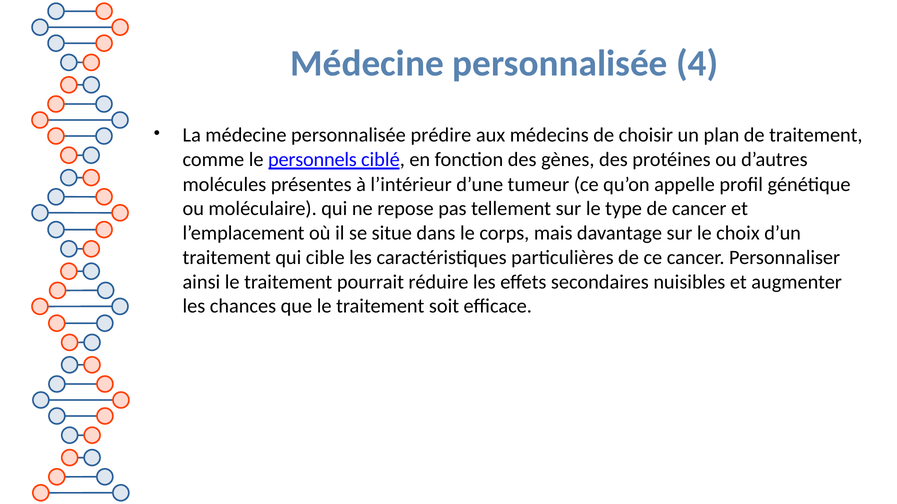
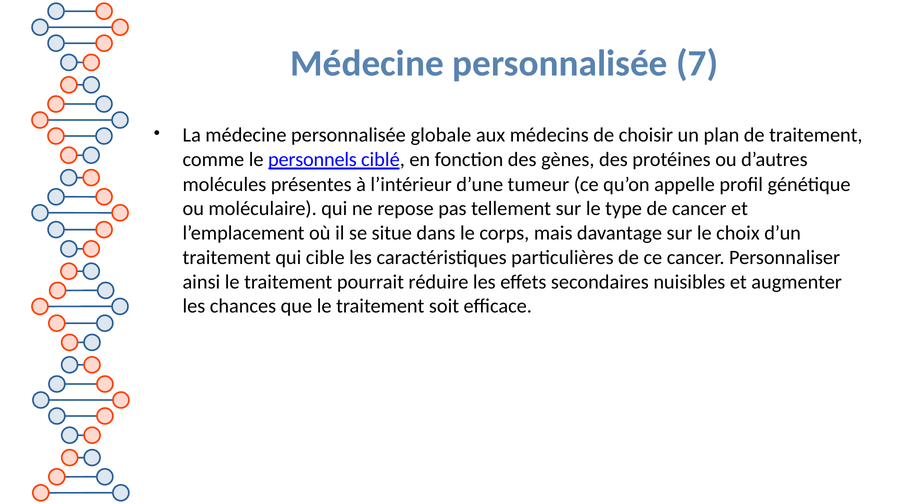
4: 4 -> 7 (697, 63)
prédire: prédire -> globale (441, 135)
